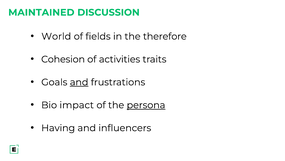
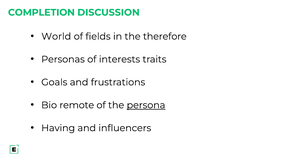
MAINTAINED: MAINTAINED -> COMPLETION (41, 12)
Cohesion: Cohesion -> Personas (63, 59)
activities: activities -> interests (120, 59)
and underline: present -> none (79, 82)
impact: impact -> remote (77, 105)
